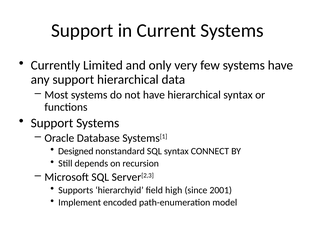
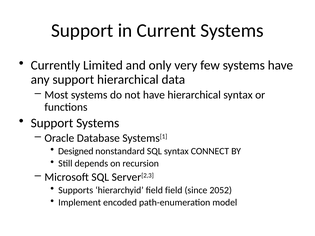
field high: high -> field (174, 190)
2001: 2001 -> 2052 (221, 190)
